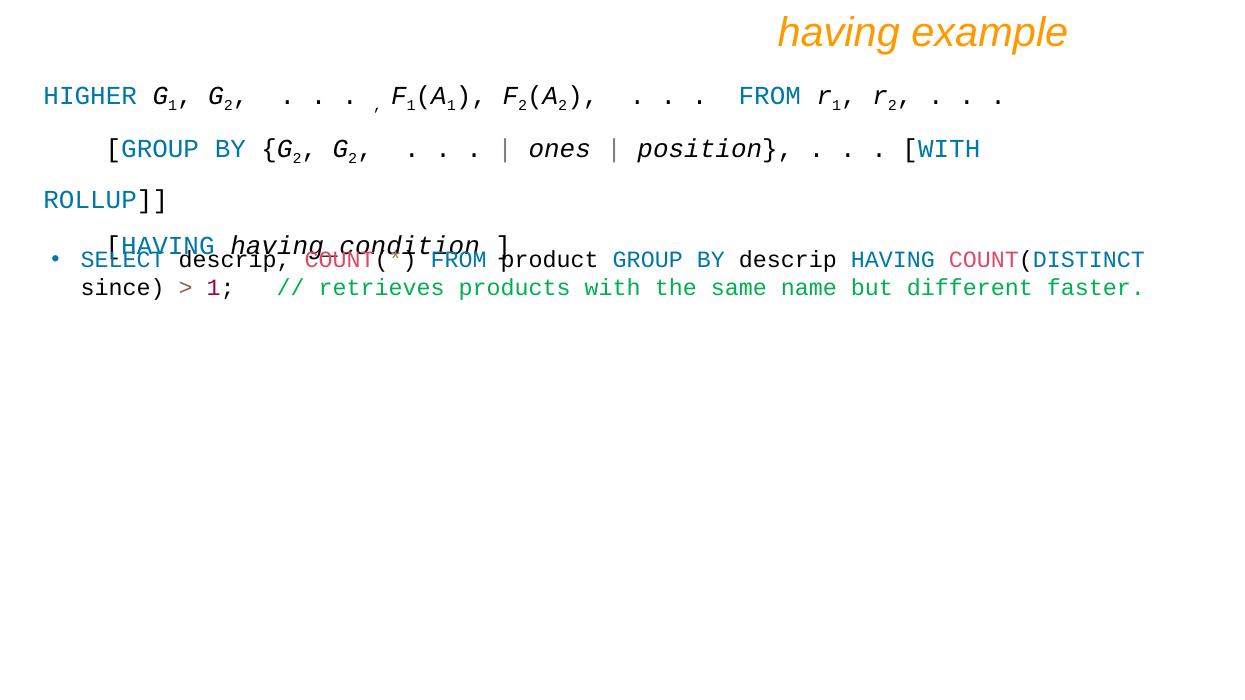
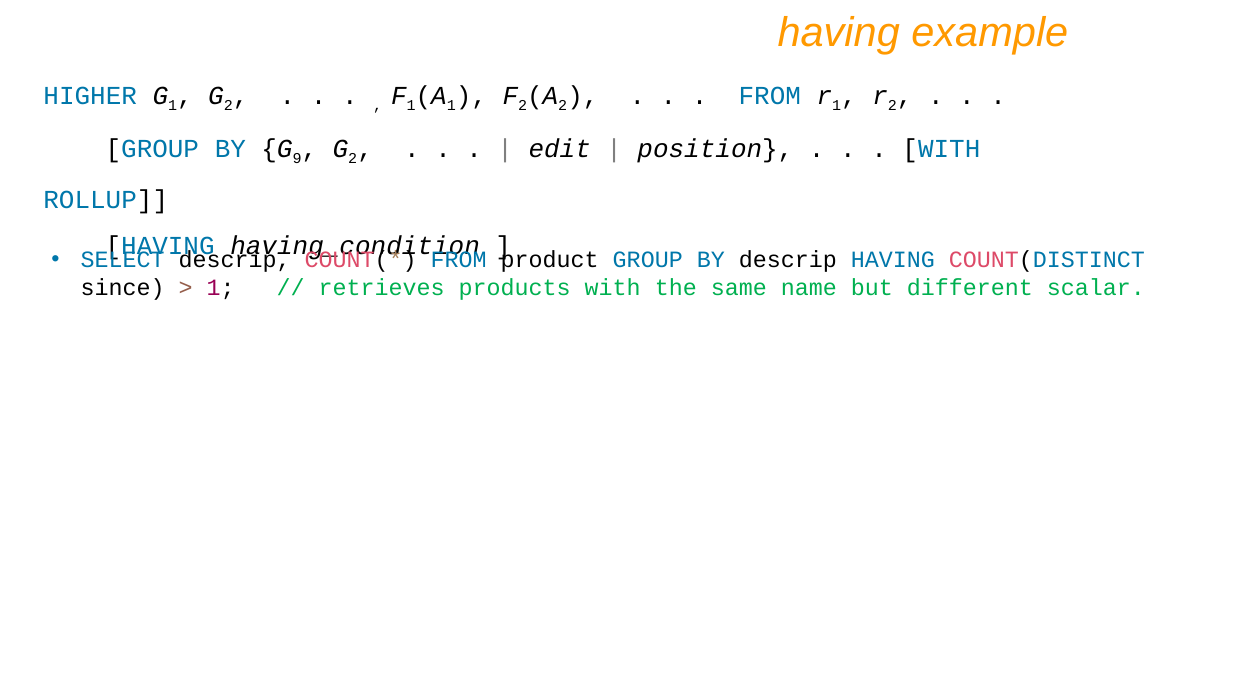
2: 2 -> 9 (297, 159)
ones: ones -> edit (560, 149)
faster: faster -> scalar (1096, 288)
